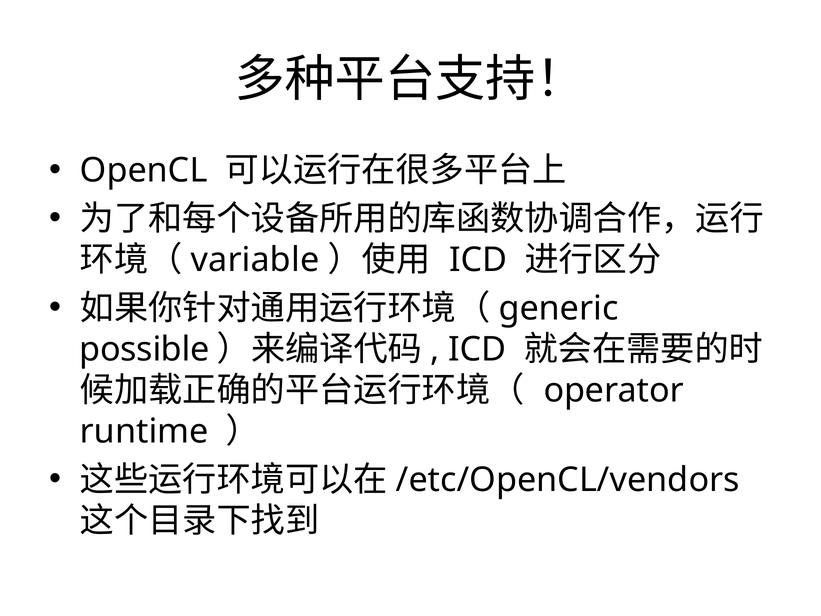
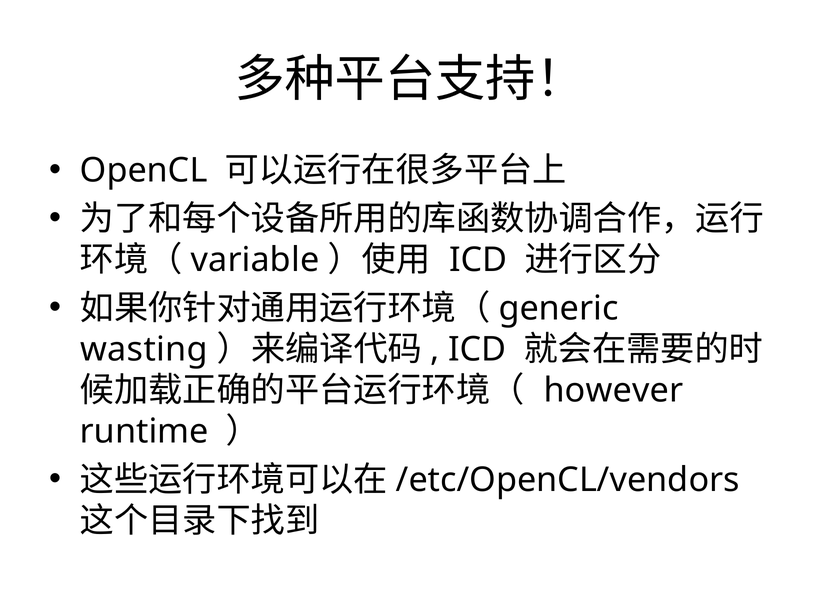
possible: possible -> wasting (144, 349)
operator: operator -> however (613, 390)
